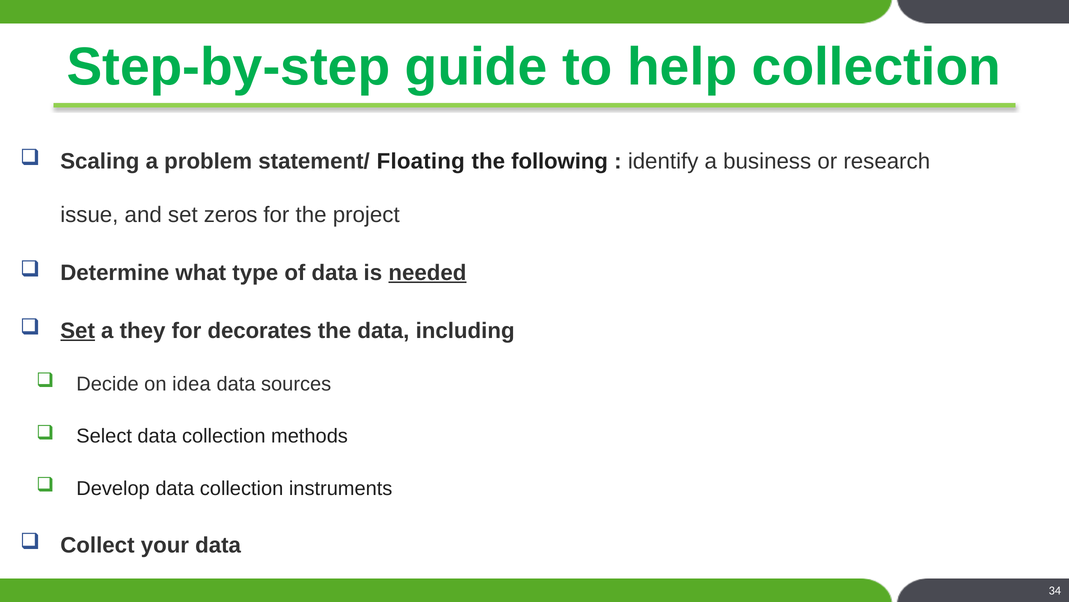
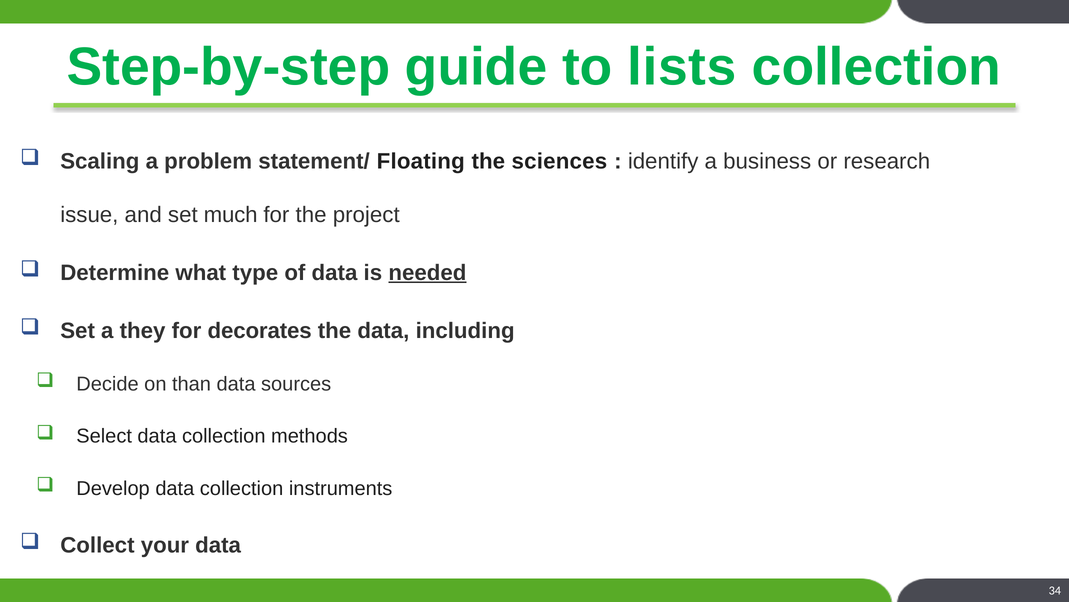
help: help -> lists (682, 67)
following: following -> sciences (559, 161)
zeros: zeros -> much (231, 215)
Set underline: present -> none (78, 330)
idea: idea -> than (192, 384)
